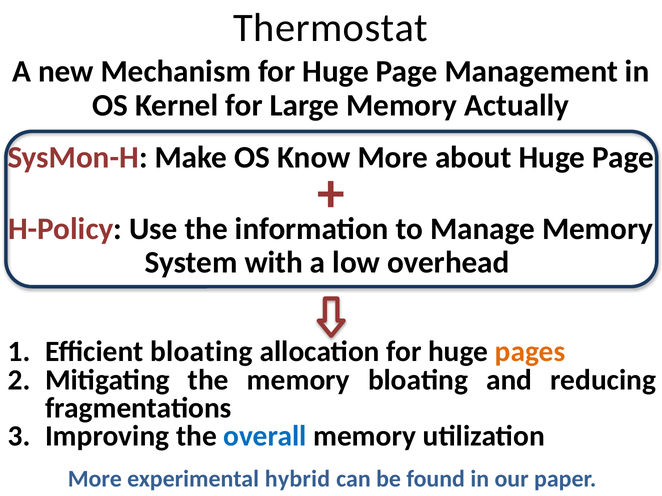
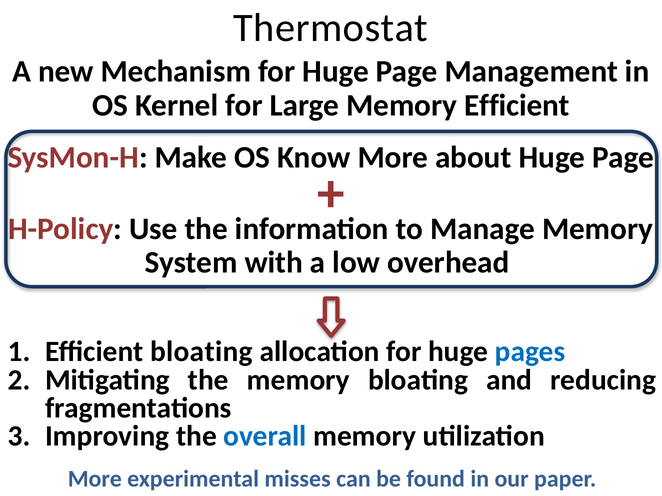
Memory Actually: Actually -> Efficient (517, 105)
pages colour: orange -> blue (530, 352)
hybrid: hybrid -> misses (298, 479)
